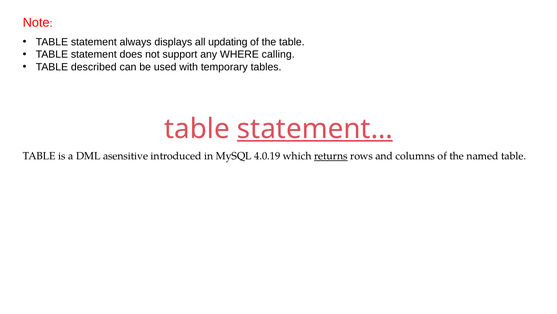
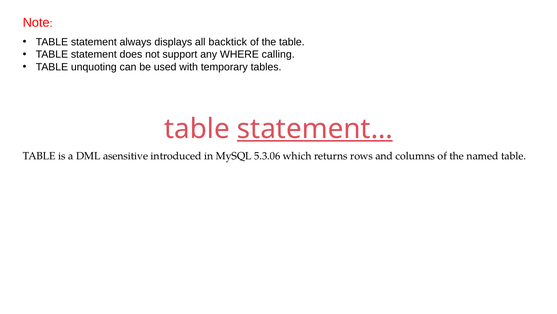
updating: updating -> backtick (228, 42)
described: described -> unquoting (94, 67)
4.0.19: 4.0.19 -> 5.3.06 (267, 156)
returns underline: present -> none (331, 156)
